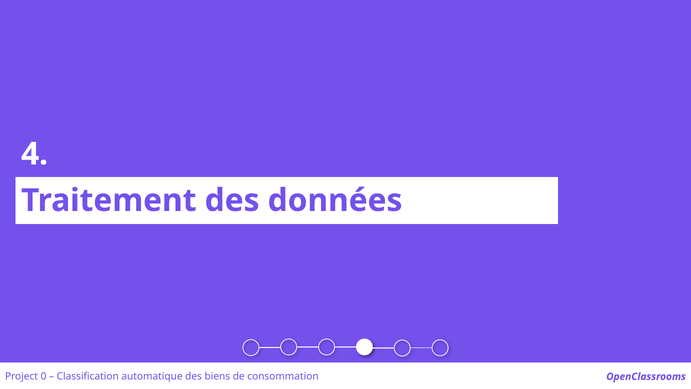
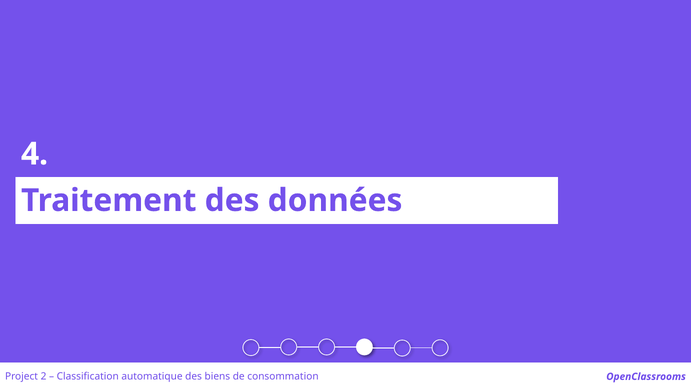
0: 0 -> 2 (44, 376)
